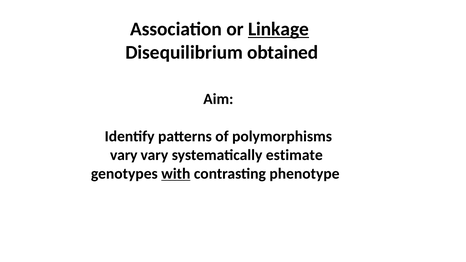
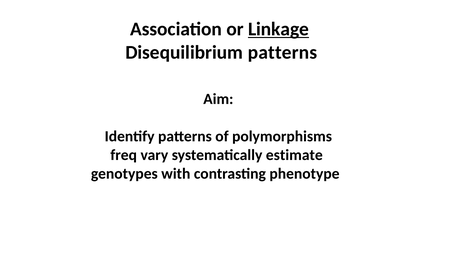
Disequilibrium obtained: obtained -> patterns (283, 53)
vary: vary -> freq (124, 155)
with underline: present -> none (176, 174)
